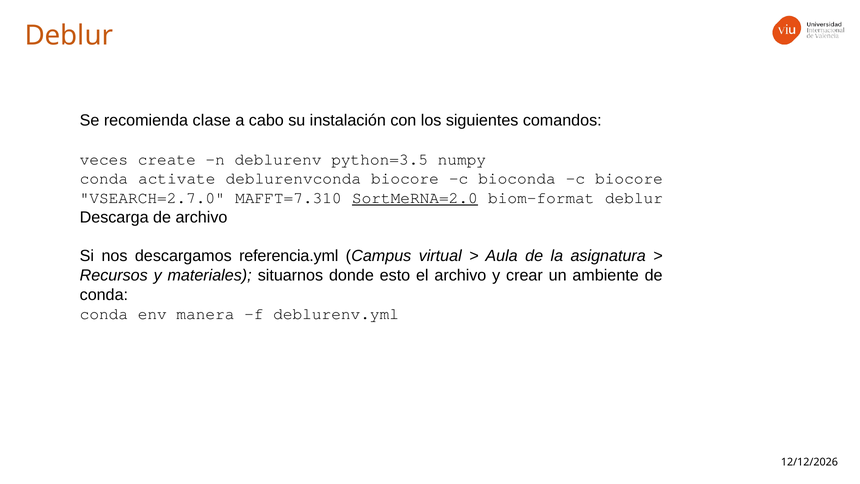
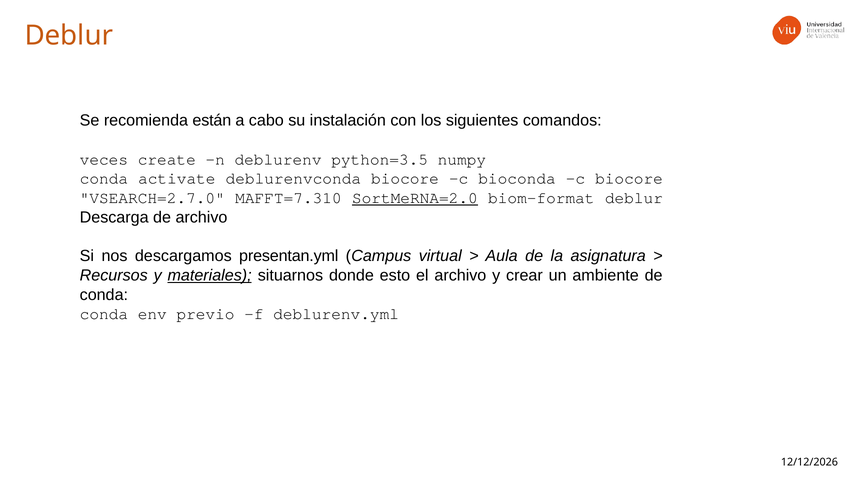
clase: clase -> están (212, 120)
referencia.yml: referencia.yml -> presentan.yml (289, 256)
materiales underline: none -> present (210, 275)
manera: manera -> previo (205, 314)
